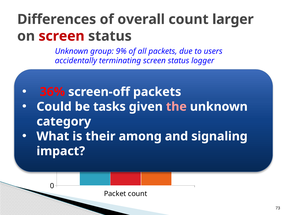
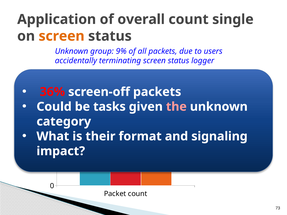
Differences: Differences -> Application (57, 19)
larger: larger -> single (233, 19)
screen colour: red -> orange (62, 36)
among: among -> format (140, 136)
